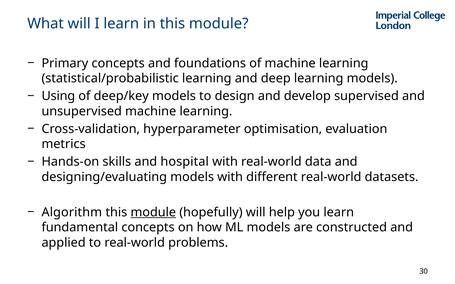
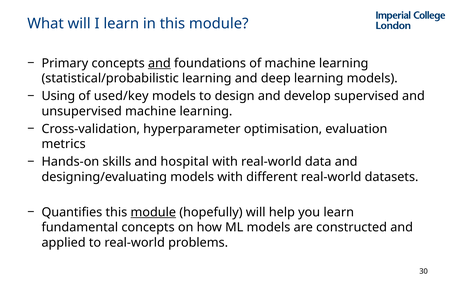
and underline: none -> present (159, 63)
deep/key: deep/key -> used/key (121, 96)
Algorithm: Algorithm -> Quantifies (72, 213)
